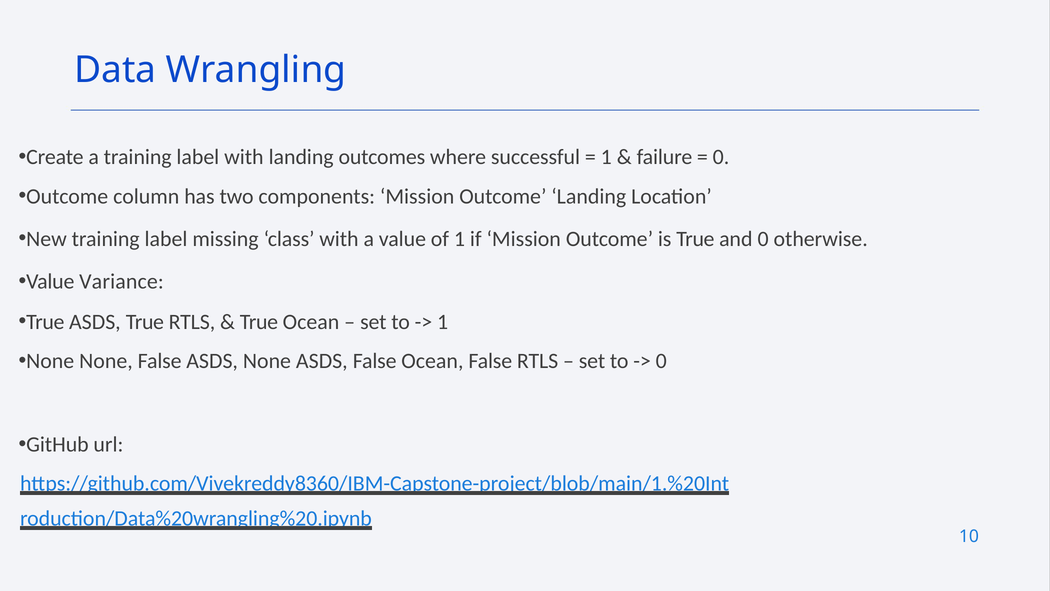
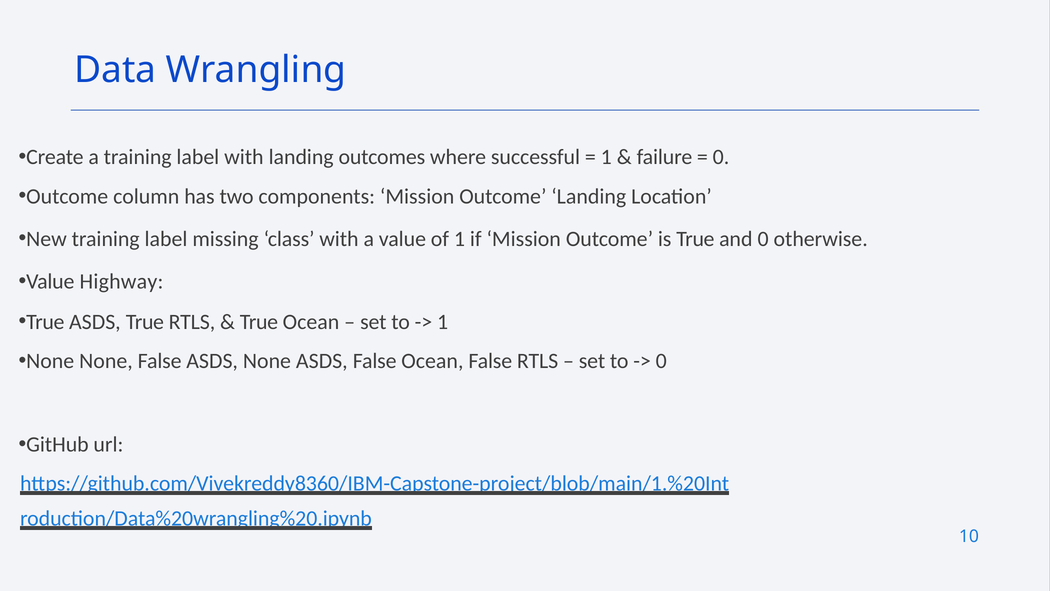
Variance: Variance -> Highway (121, 281)
